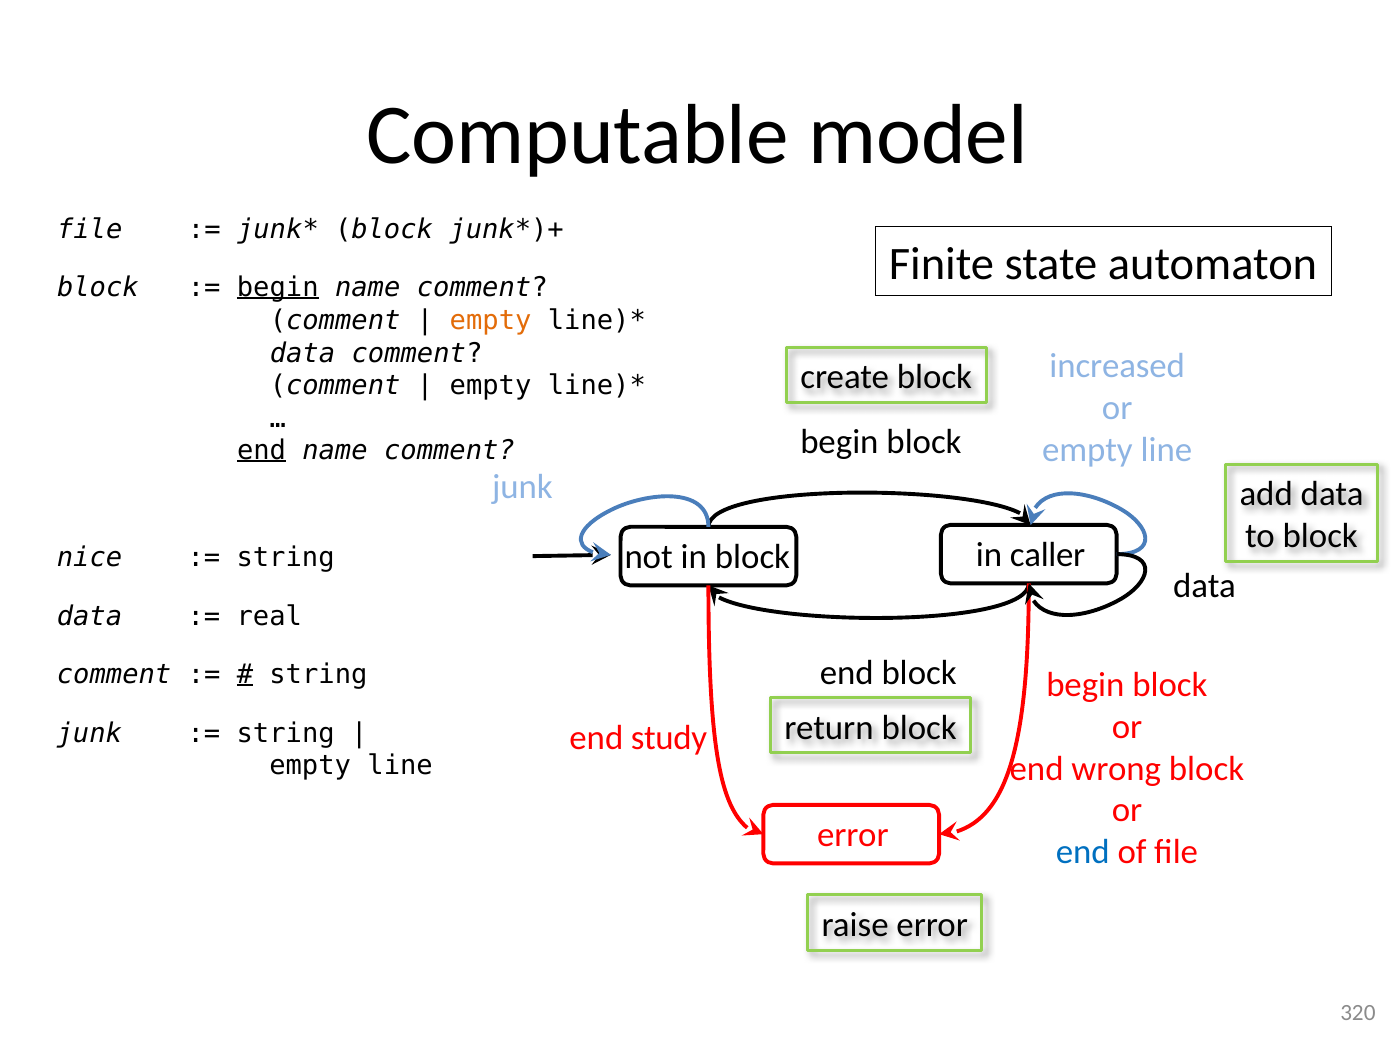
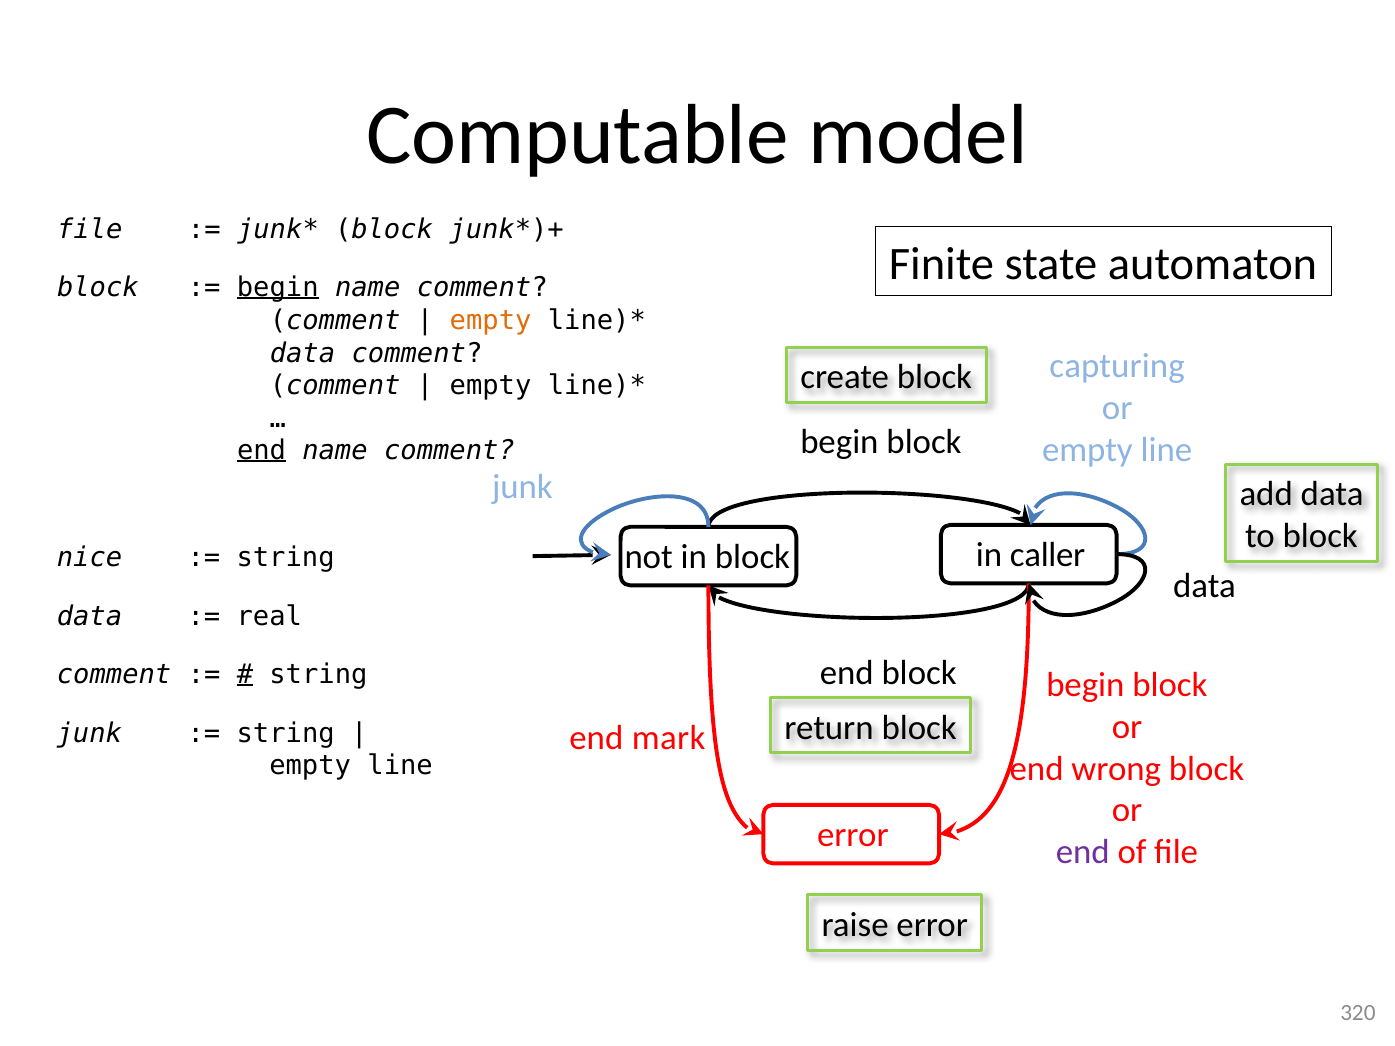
increased: increased -> capturing (1117, 367)
study: study -> mark (669, 739)
end colour: blue -> purple (1083, 853)
